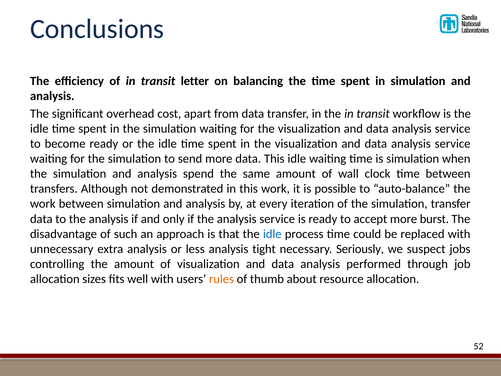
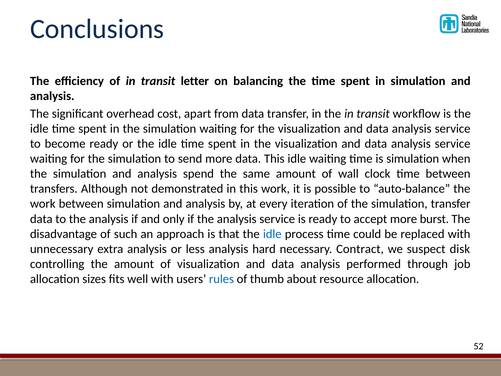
tight: tight -> hard (264, 249)
Seriously: Seriously -> Contract (360, 249)
jobs: jobs -> disk (460, 249)
rules colour: orange -> blue (221, 279)
